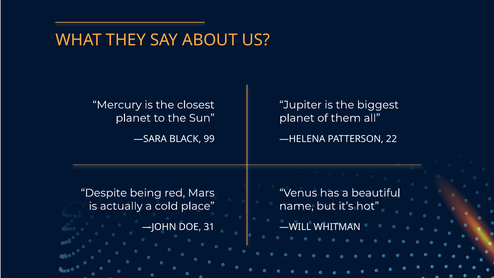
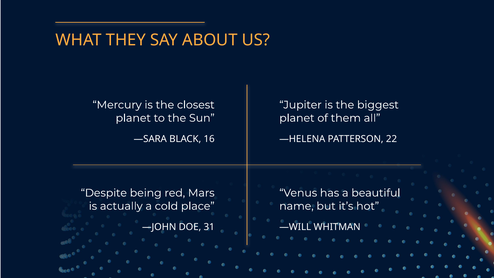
99: 99 -> 16 (209, 139)
